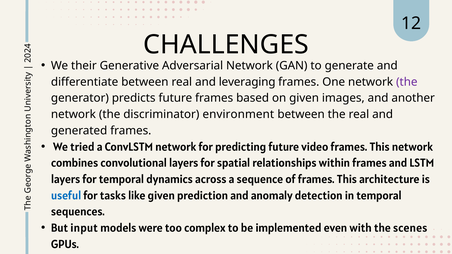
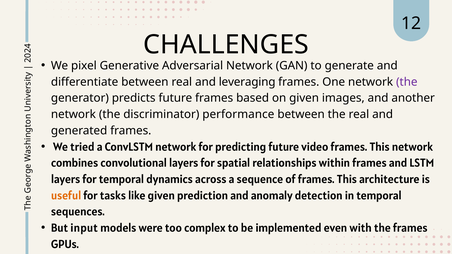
their: their -> pixel (84, 66)
environment: environment -> performance (238, 114)
useful colour: blue -> orange (66, 196)
the scenes: scenes -> frames (410, 228)
